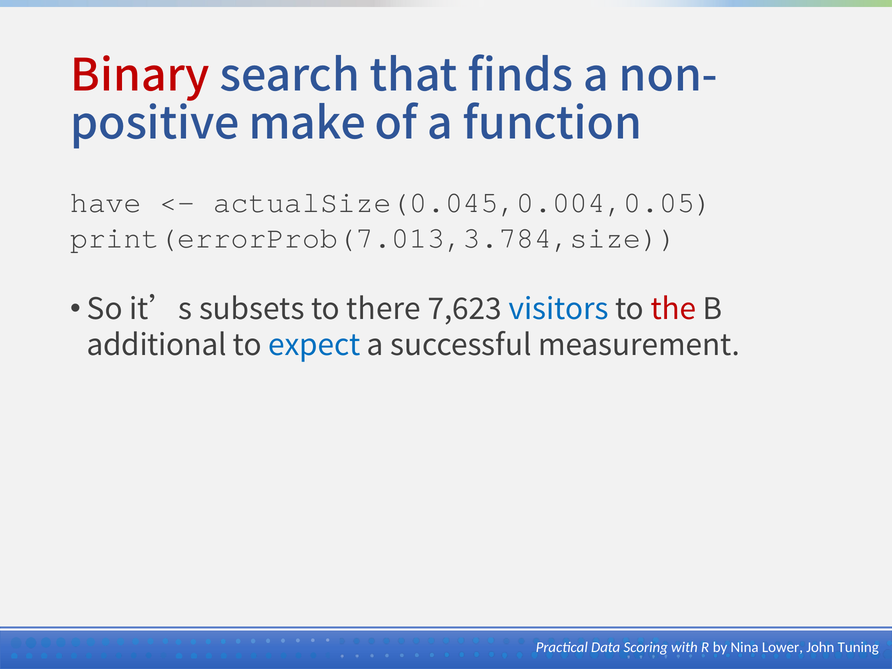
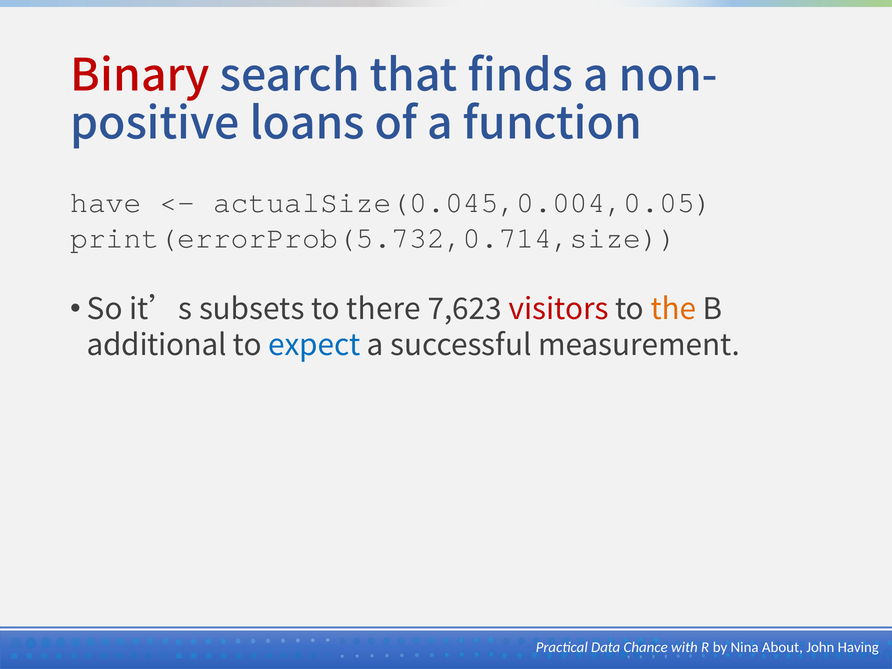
make: make -> loans (307, 124)
print(errorProb(7.013,3.784,size: print(errorProb(7.013,3.784,size -> print(errorProb(5.732,0.714,size (374, 238)
visitors colour: blue -> red (559, 310)
the colour: red -> orange (673, 310)
Scoring: Scoring -> Chance (646, 647)
Lower: Lower -> About (782, 647)
Tuning: Tuning -> Having (858, 647)
